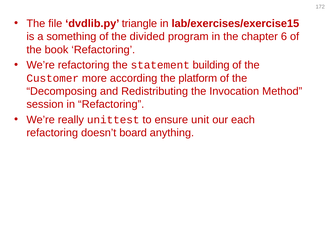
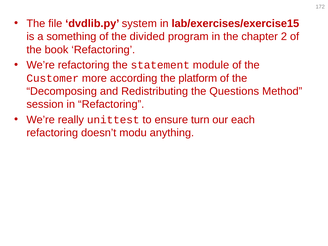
triangle: triangle -> system (139, 23)
6: 6 -> 2 (284, 37)
building: building -> module (211, 65)
Invocation: Invocation -> Questions (234, 91)
unit: unit -> turn (200, 120)
board: board -> modu (133, 133)
